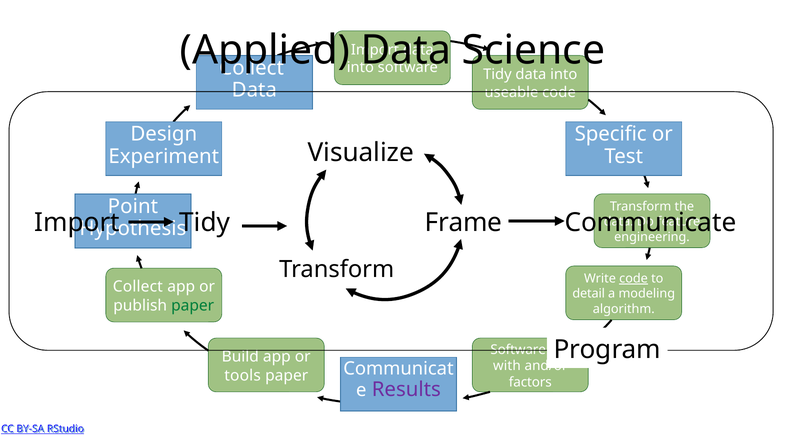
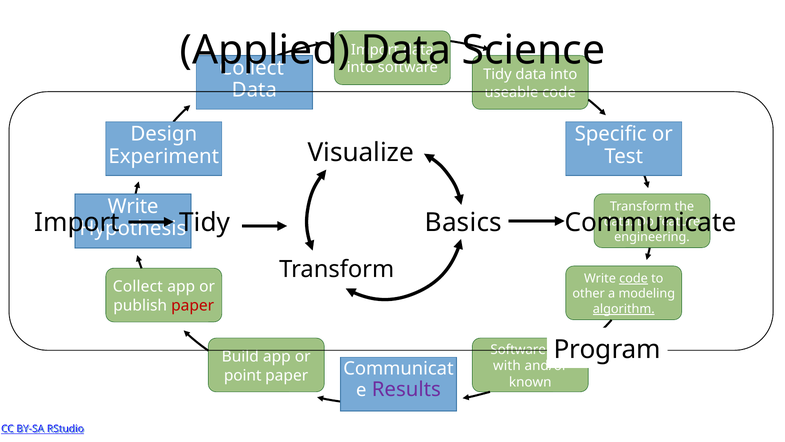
Point: Point -> Write (133, 206)
Frame: Frame -> Basics (463, 223)
detail: detail -> other (589, 293)
paper colour: green -> red (193, 305)
algorithm underline: none -> present (624, 309)
tools: tools -> point (243, 375)
factors: factors -> known (530, 382)
